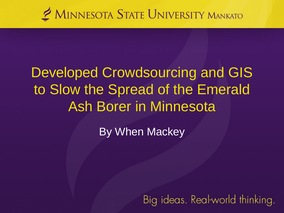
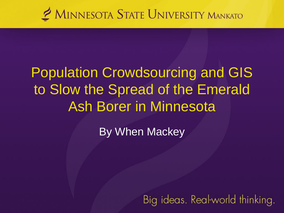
Developed: Developed -> Population (65, 73)
